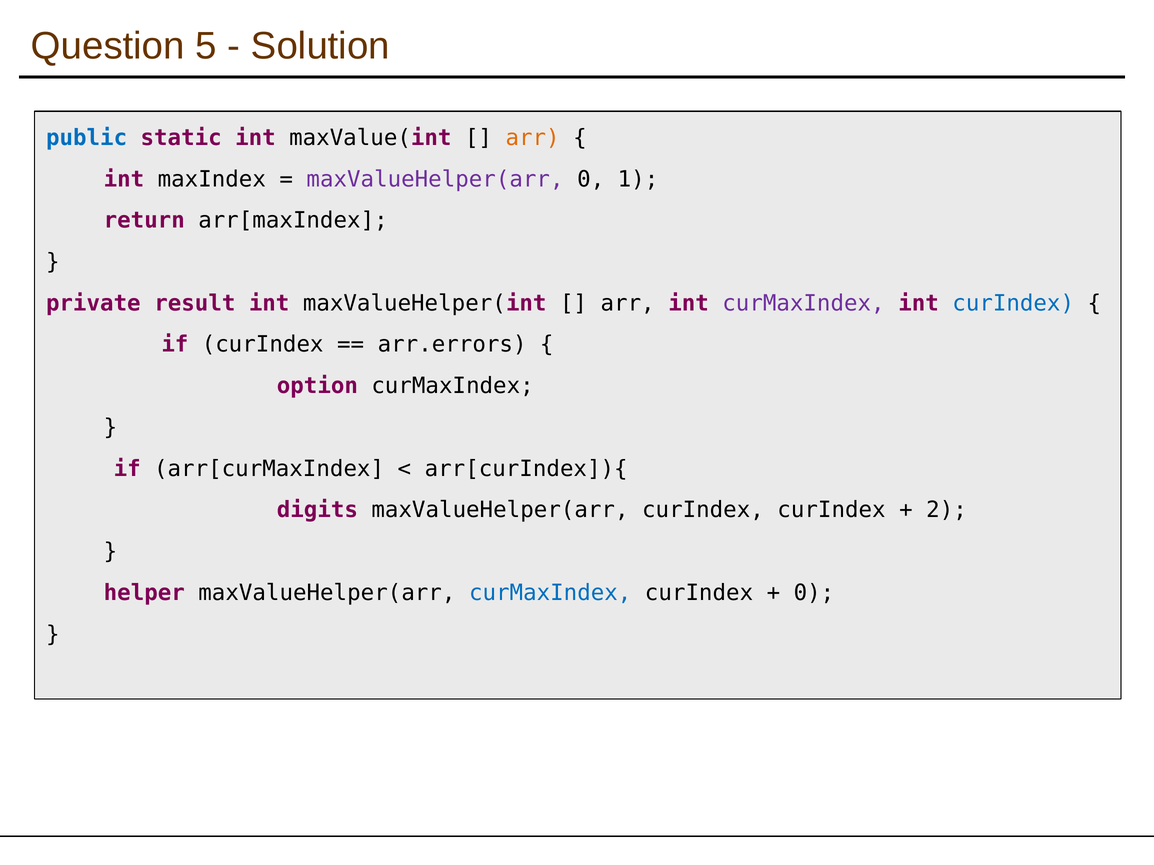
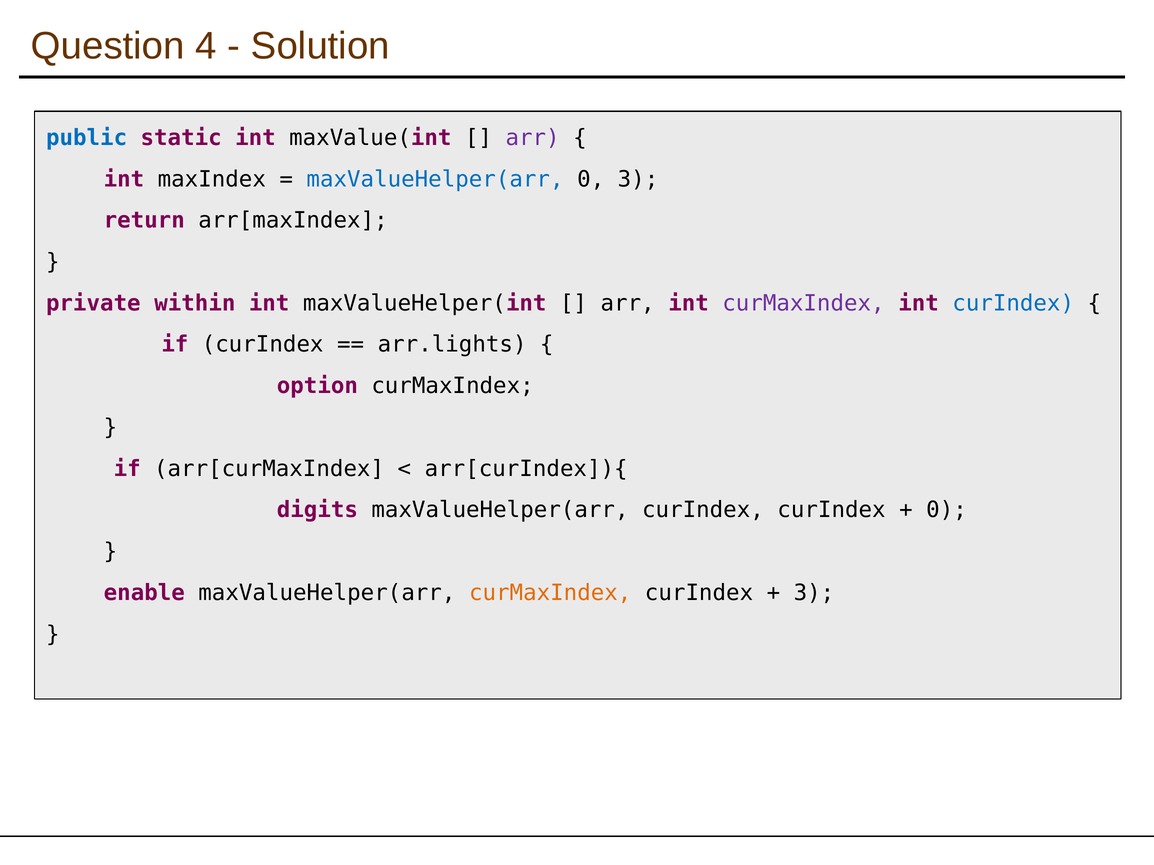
5: 5 -> 4 (206, 46)
arr colour: orange -> purple (533, 138)
maxValueHelper(arr colour: purple -> blue (435, 179)
0 1: 1 -> 3 (638, 179)
result: result -> within (195, 303)
arr.errors: arr.errors -> arr.lights (452, 345)
2: 2 -> 0 (947, 510)
helper: helper -> enable (144, 593)
curMaxIndex colour: blue -> orange (550, 593)
0: 0 -> 3 (814, 593)
